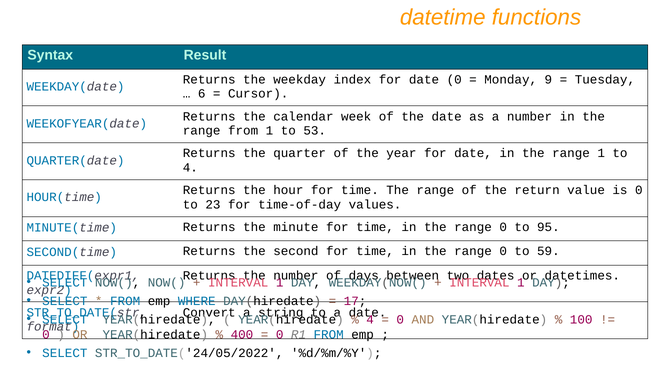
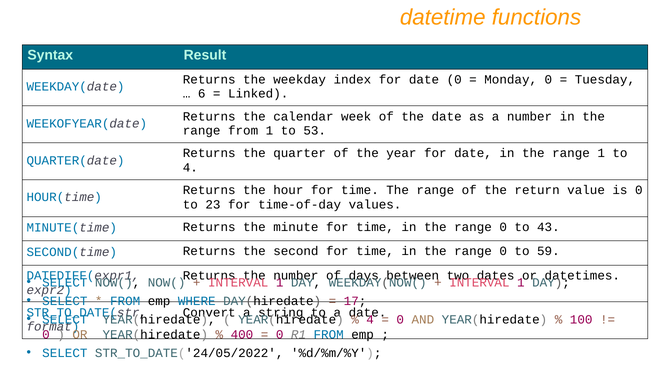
Monday 9: 9 -> 0 (548, 79)
Cursor: Cursor -> Linked (258, 94)
95: 95 -> 43 (548, 227)
